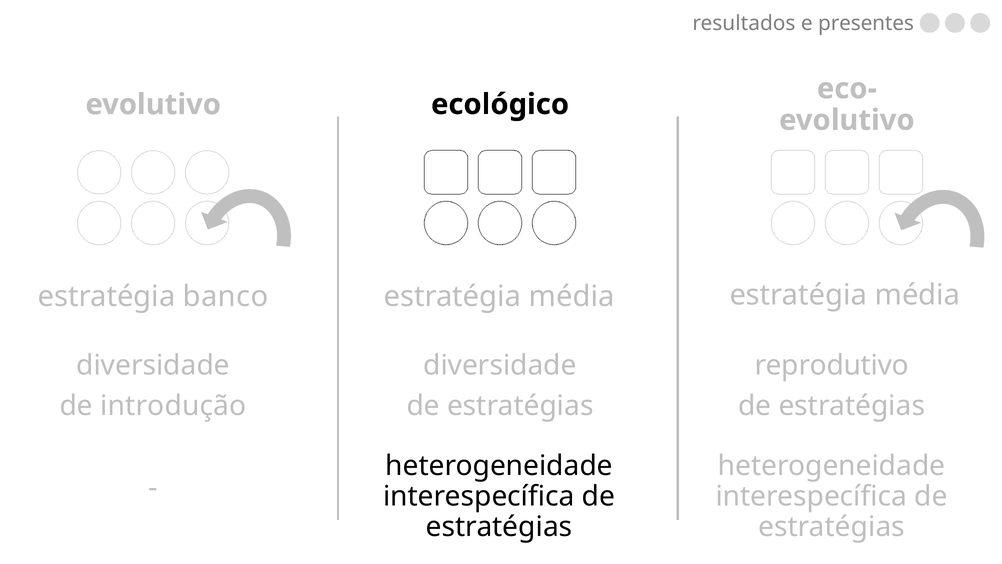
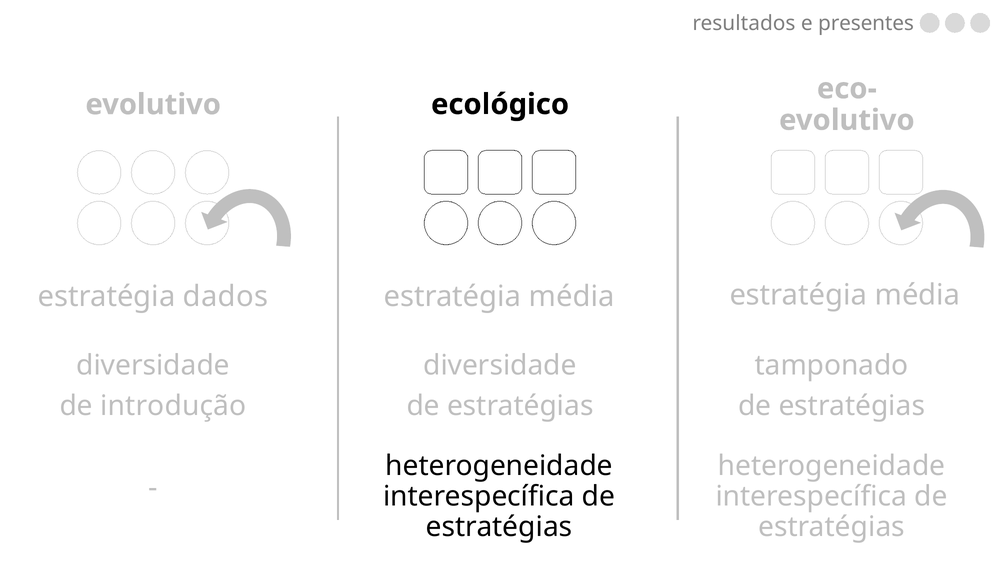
banco: banco -> dados (226, 297)
reprodutivo: reprodutivo -> tamponado (832, 365)
